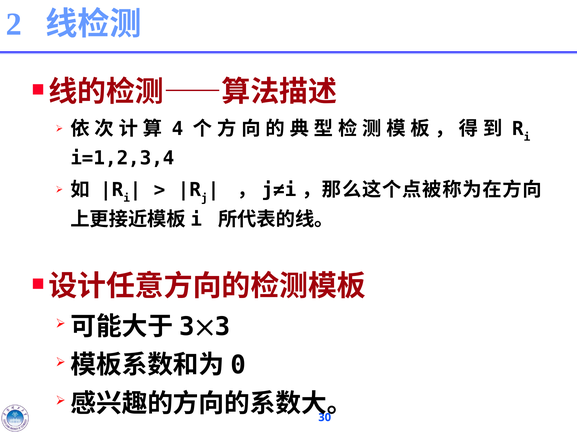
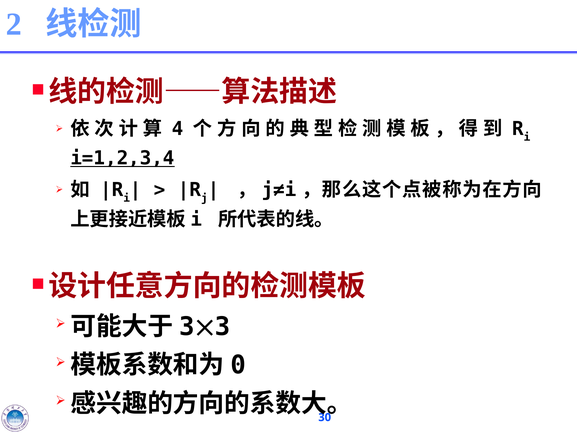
i=1,2,3,4 underline: none -> present (122, 158)
